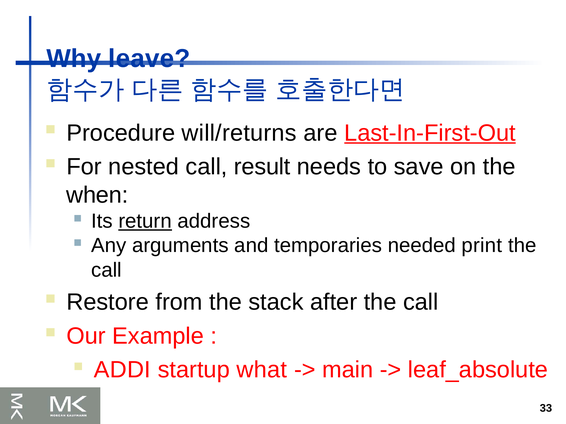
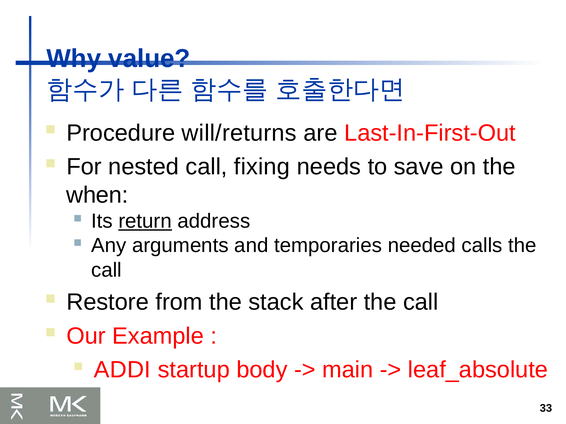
leave: leave -> value (149, 59)
Last-In-First-Out underline: present -> none (430, 133)
result: result -> fixing (262, 167)
print: print -> calls (482, 246)
what: what -> body (262, 370)
